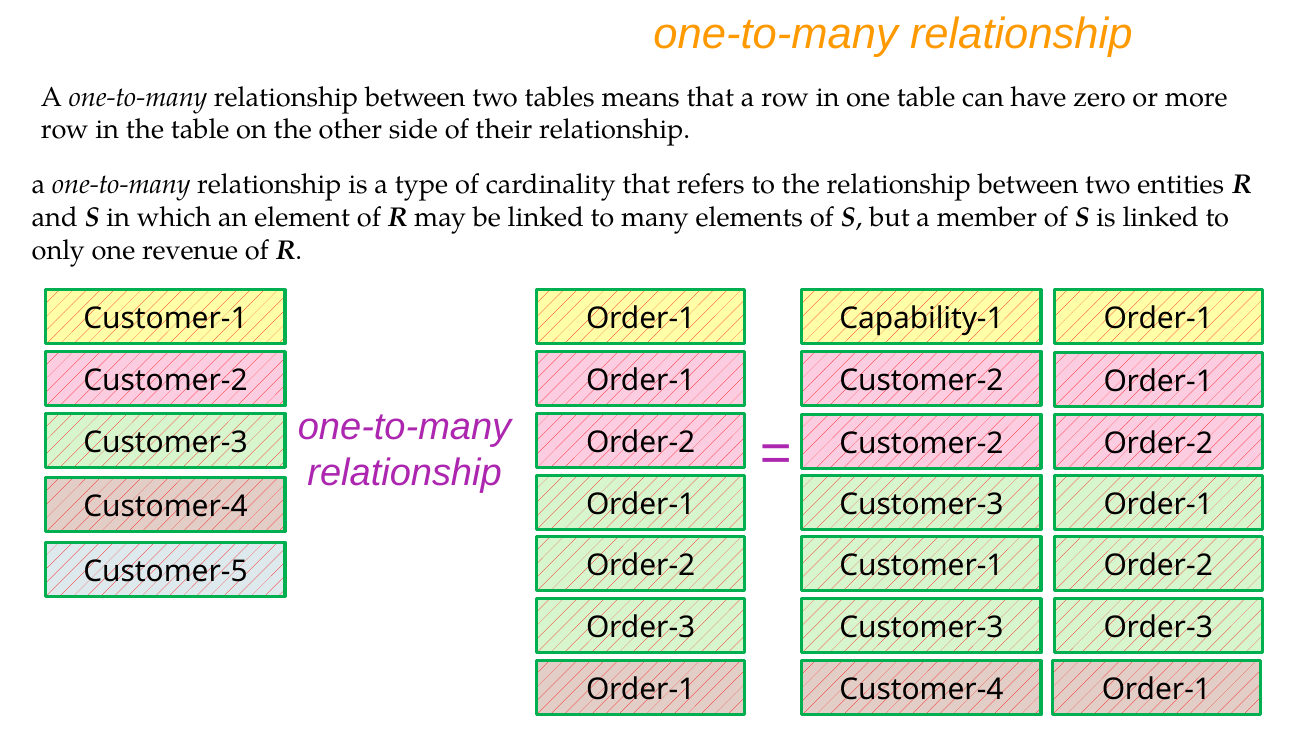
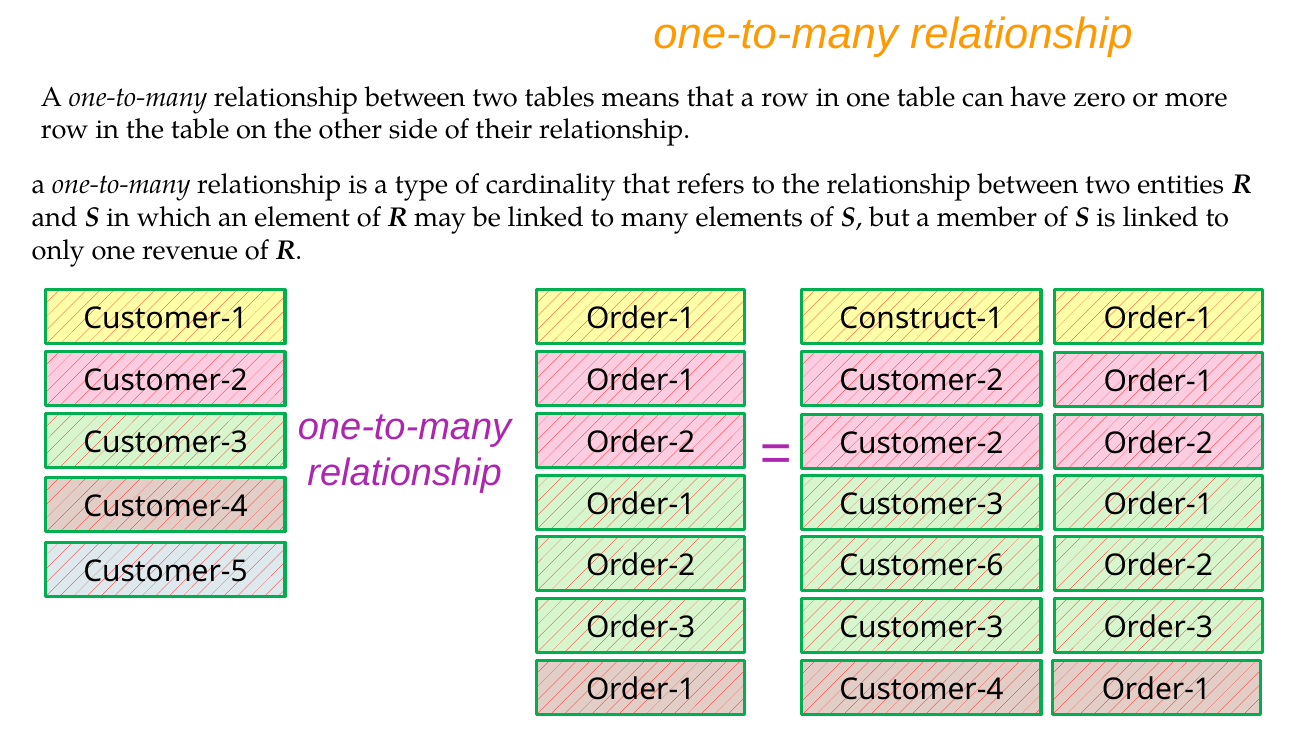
Capability-1: Capability-1 -> Construct-1 (921, 319)
Customer-1: Customer-1 -> Customer-6 (921, 566)
